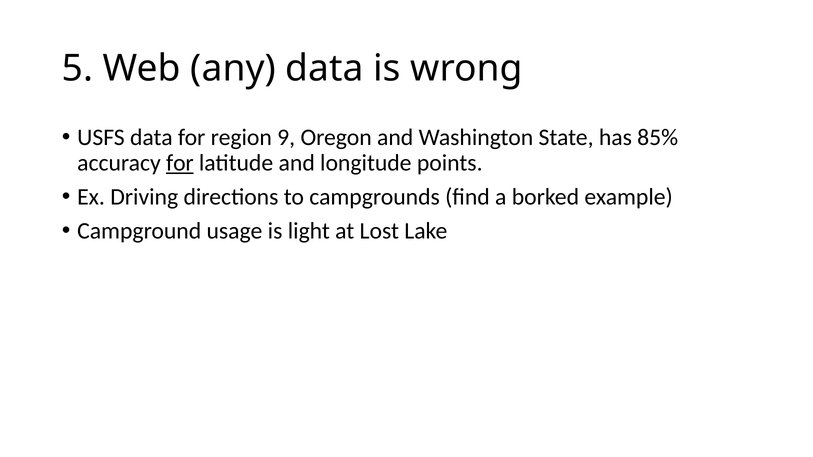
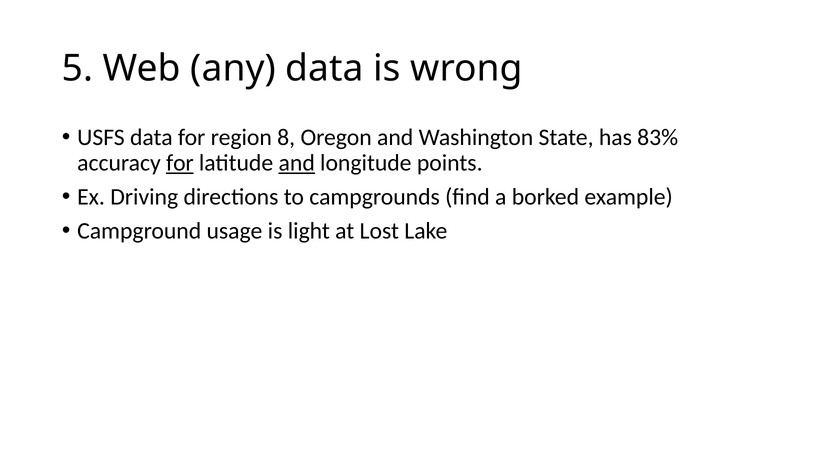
9: 9 -> 8 (286, 137)
85%: 85% -> 83% (658, 137)
and underline: none -> present (297, 163)
